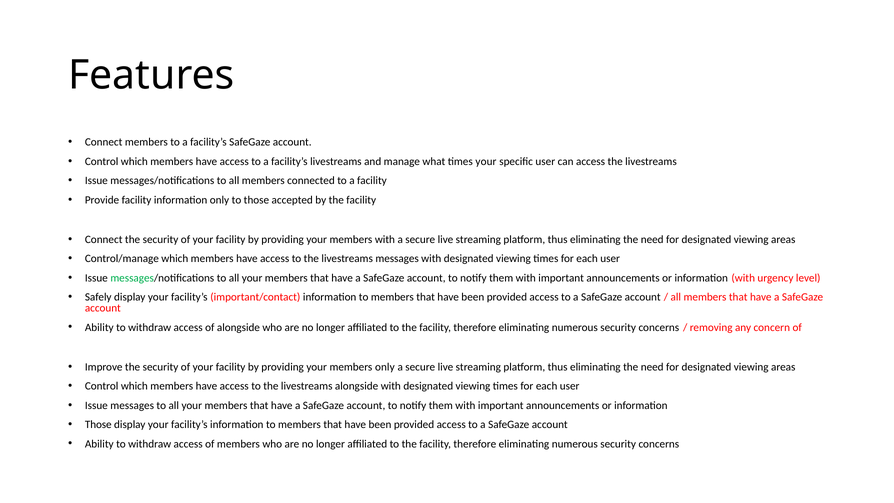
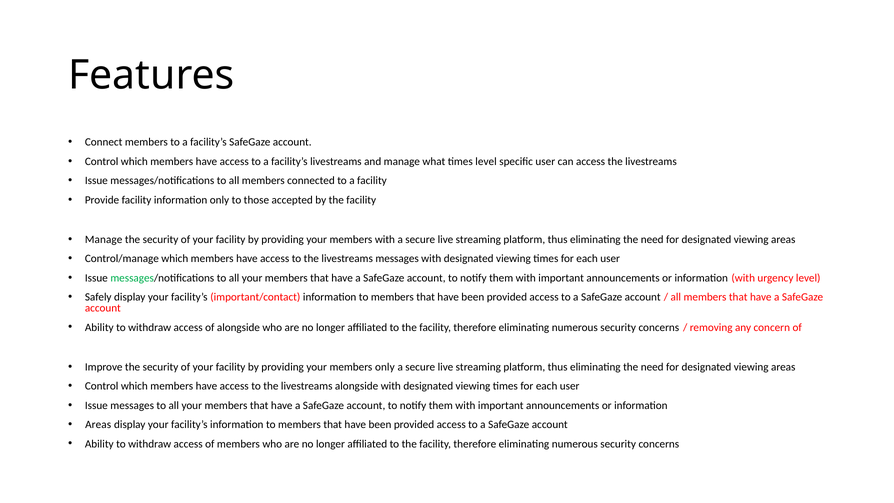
times your: your -> level (486, 161)
Connect: Connect -> Manage (104, 240)
Those: Those -> Areas (98, 425)
